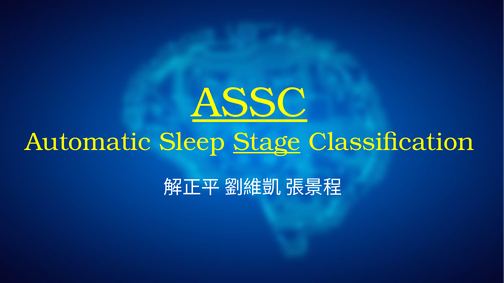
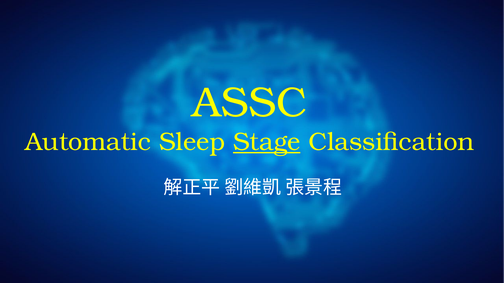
ASSC underline: present -> none (250, 103)
